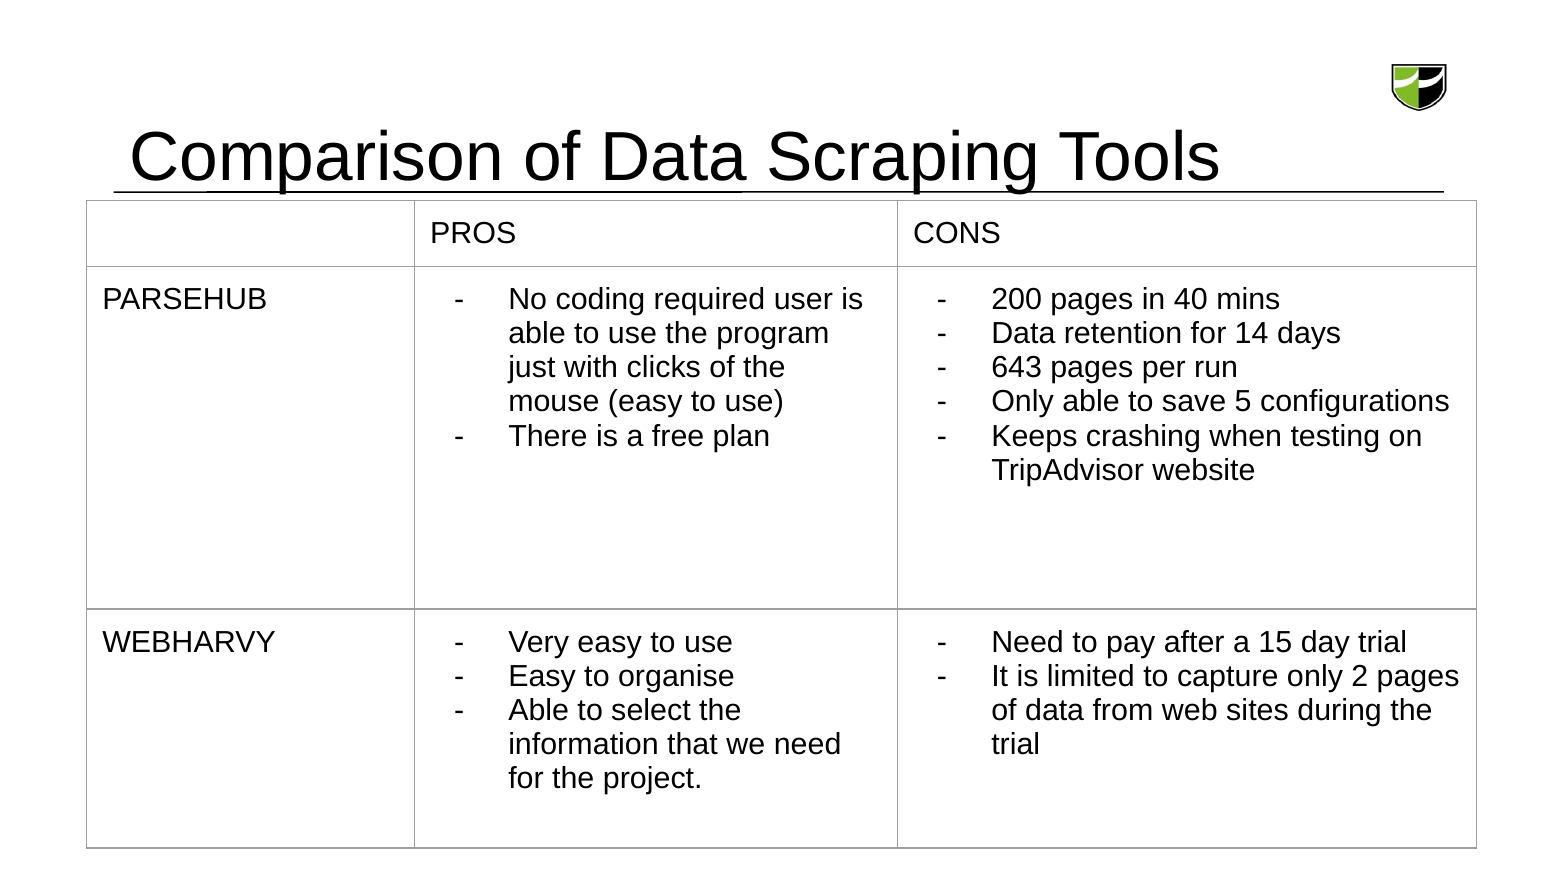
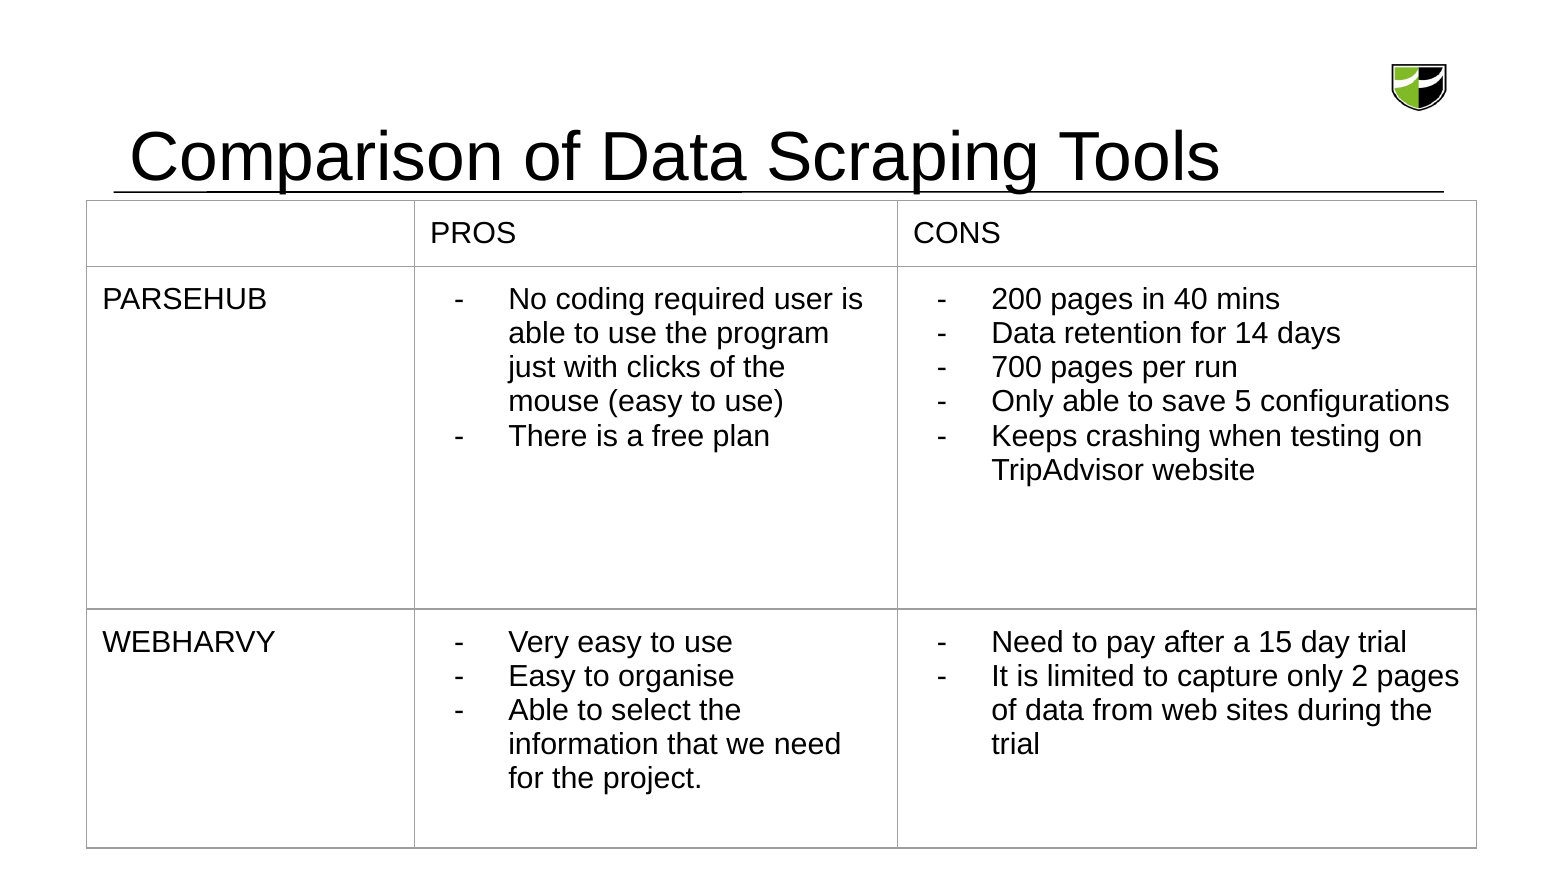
643: 643 -> 700 (1017, 368)
